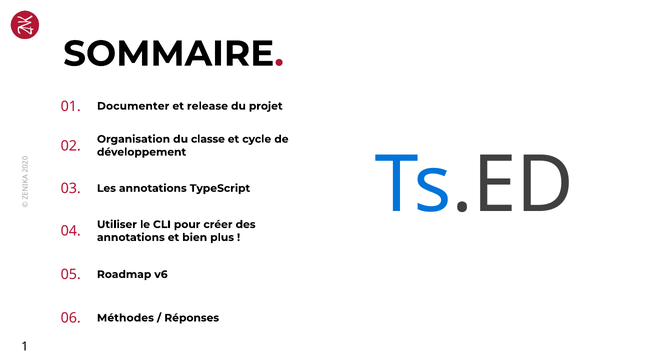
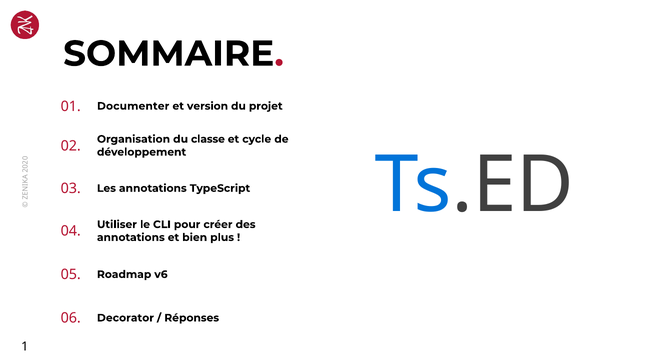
release: release -> version (208, 106)
Méthodes: Méthodes -> Decorator (125, 317)
